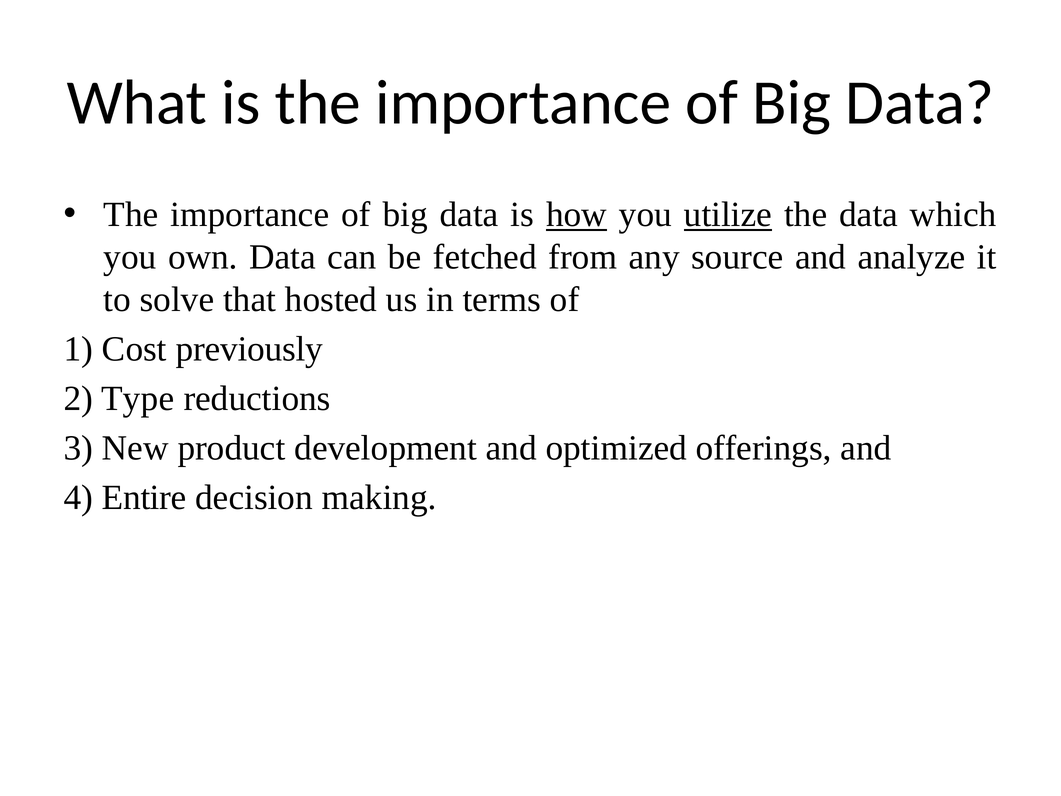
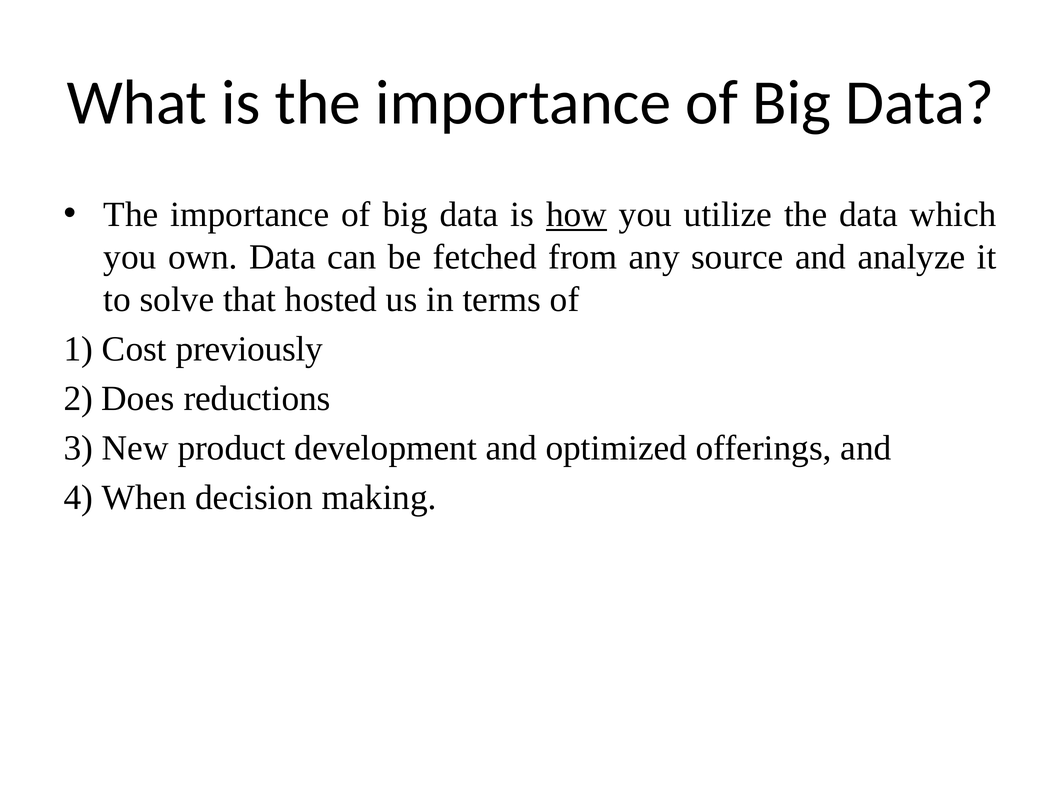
utilize underline: present -> none (728, 215)
Type: Type -> Does (138, 399)
Entire: Entire -> When (144, 498)
